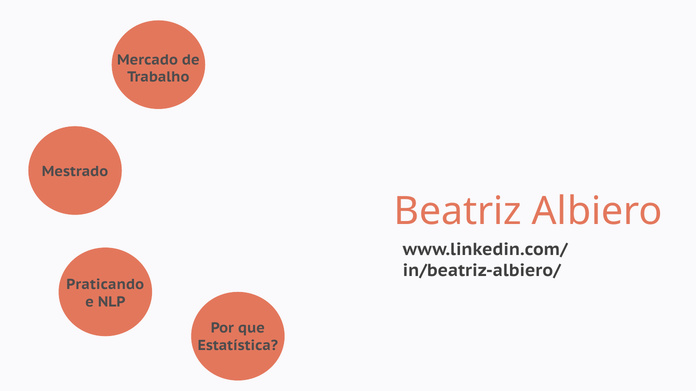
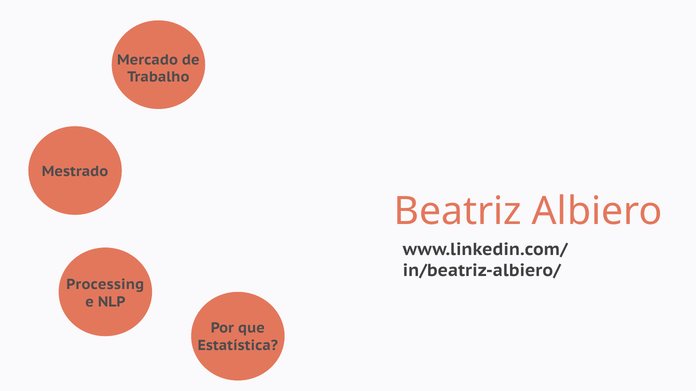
Praticando: Praticando -> Processing (105, 285)
